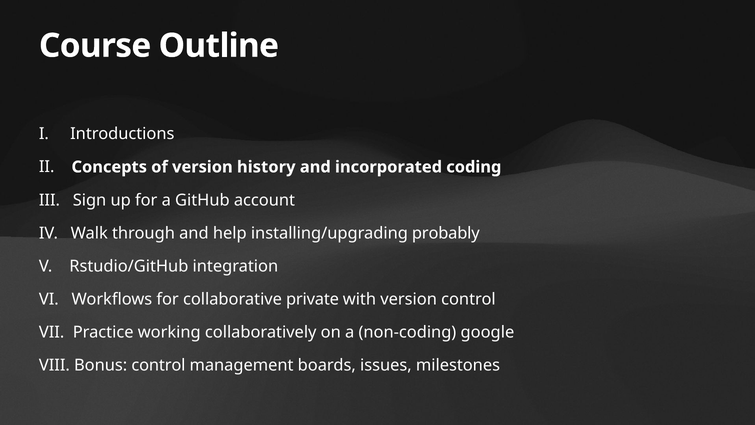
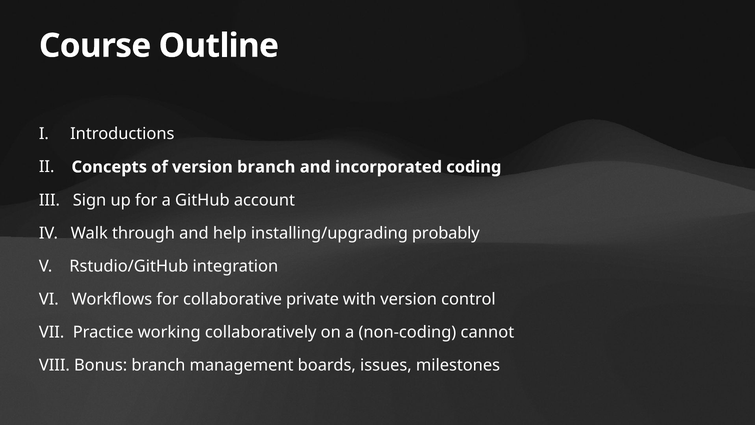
version history: history -> branch (266, 167)
google: google -> cannot (487, 332)
Bonus control: control -> branch (158, 365)
